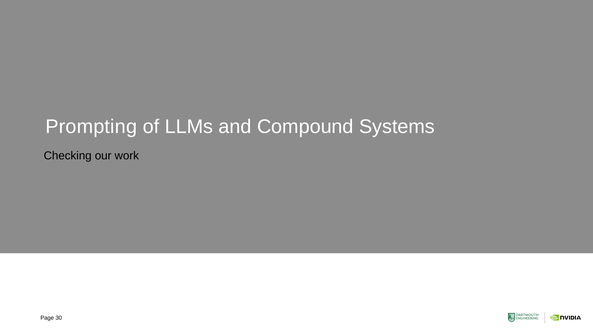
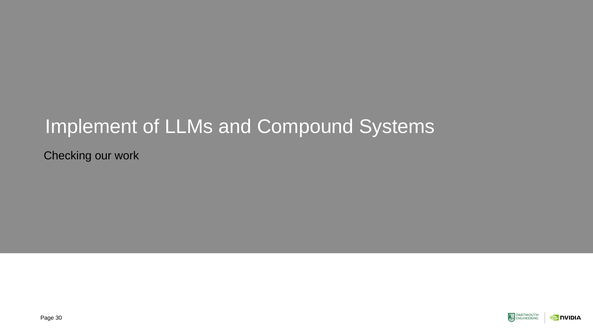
Prompting: Prompting -> Implement (91, 127)
